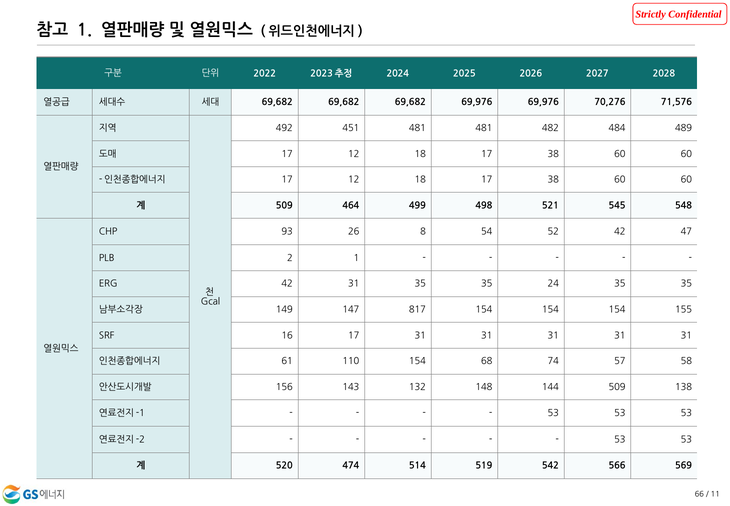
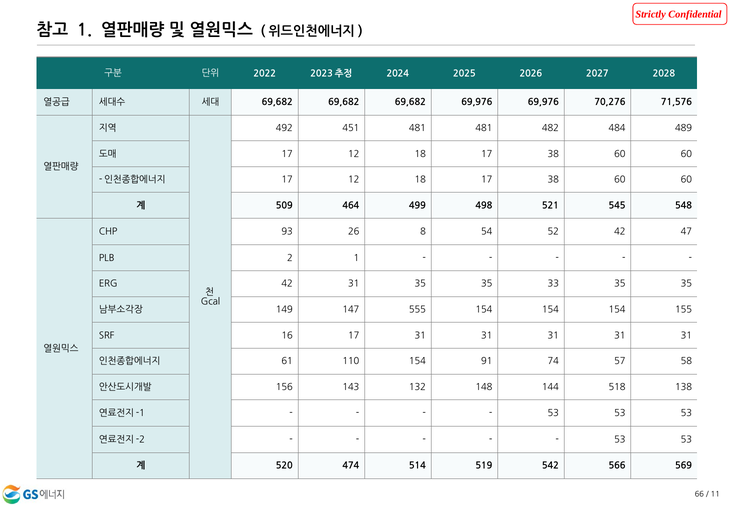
24: 24 -> 33 (553, 283)
817: 817 -> 555 (417, 309)
68: 68 -> 91 (487, 361)
144 509: 509 -> 518 (617, 387)
